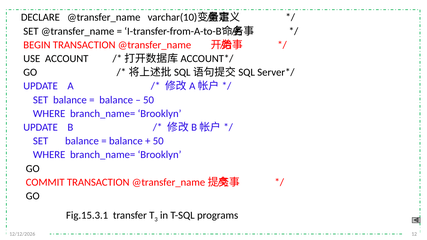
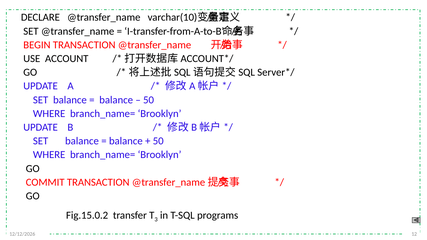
Fig.15.3.1: Fig.15.3.1 -> Fig.15.0.2 (87, 215)
